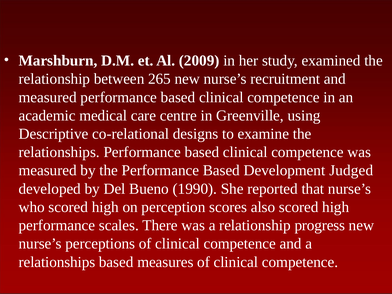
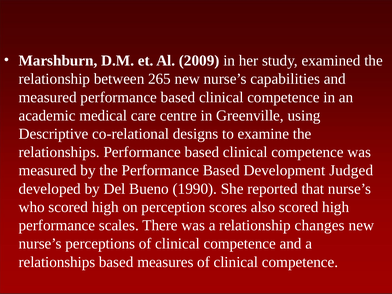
recruitment: recruitment -> capabilities (285, 79)
progress: progress -> changes (320, 225)
